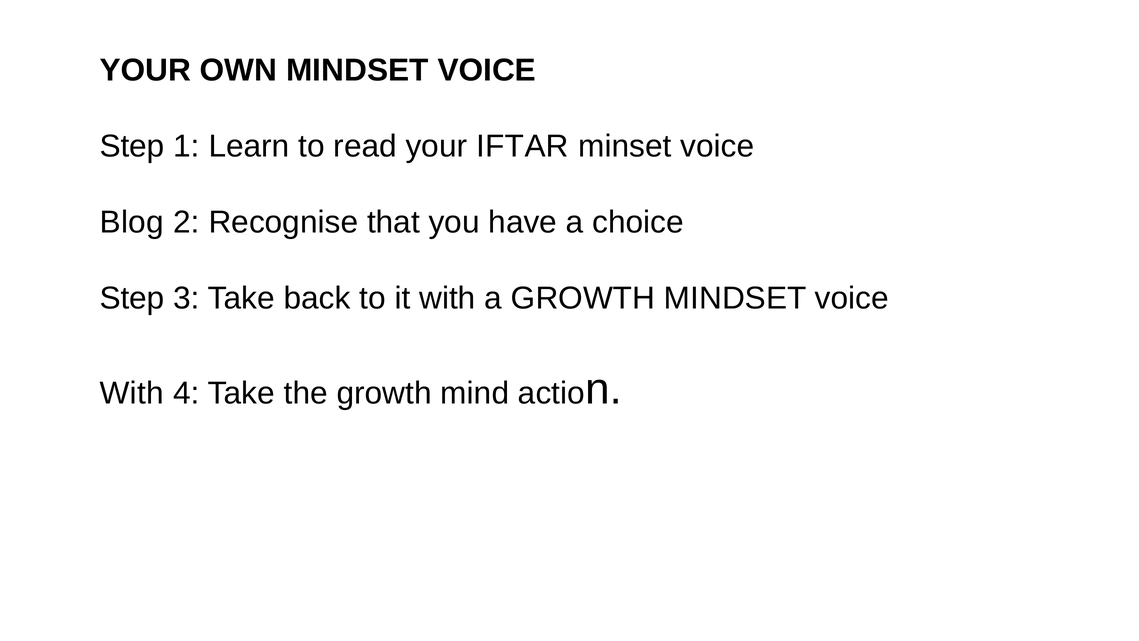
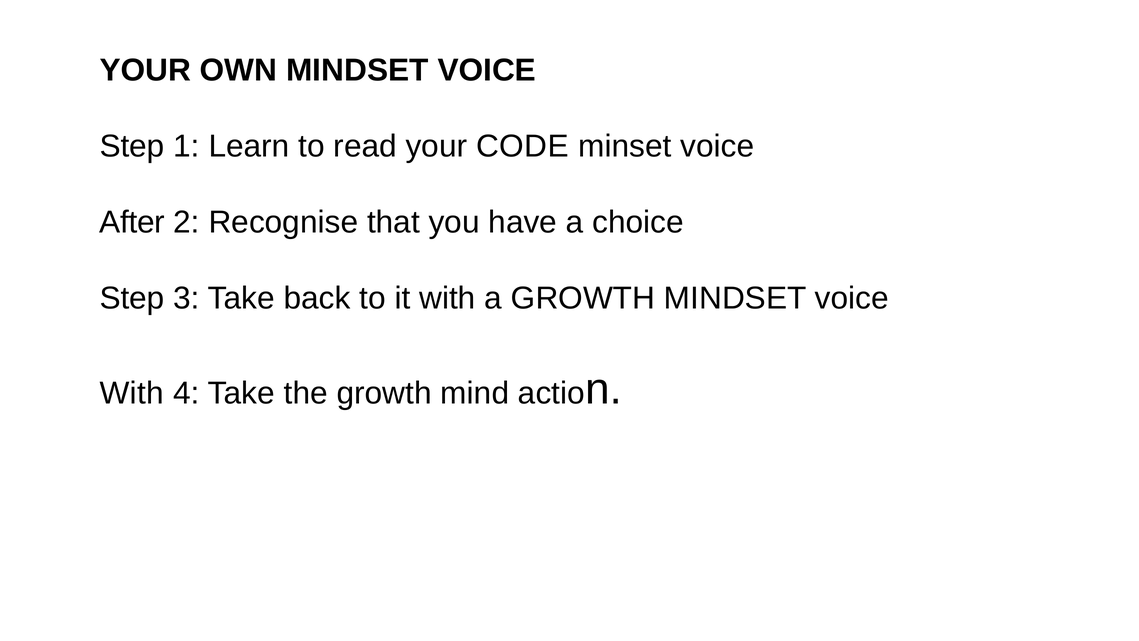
IFTAR: IFTAR -> CODE (522, 146)
Blog: Blog -> After (132, 222)
